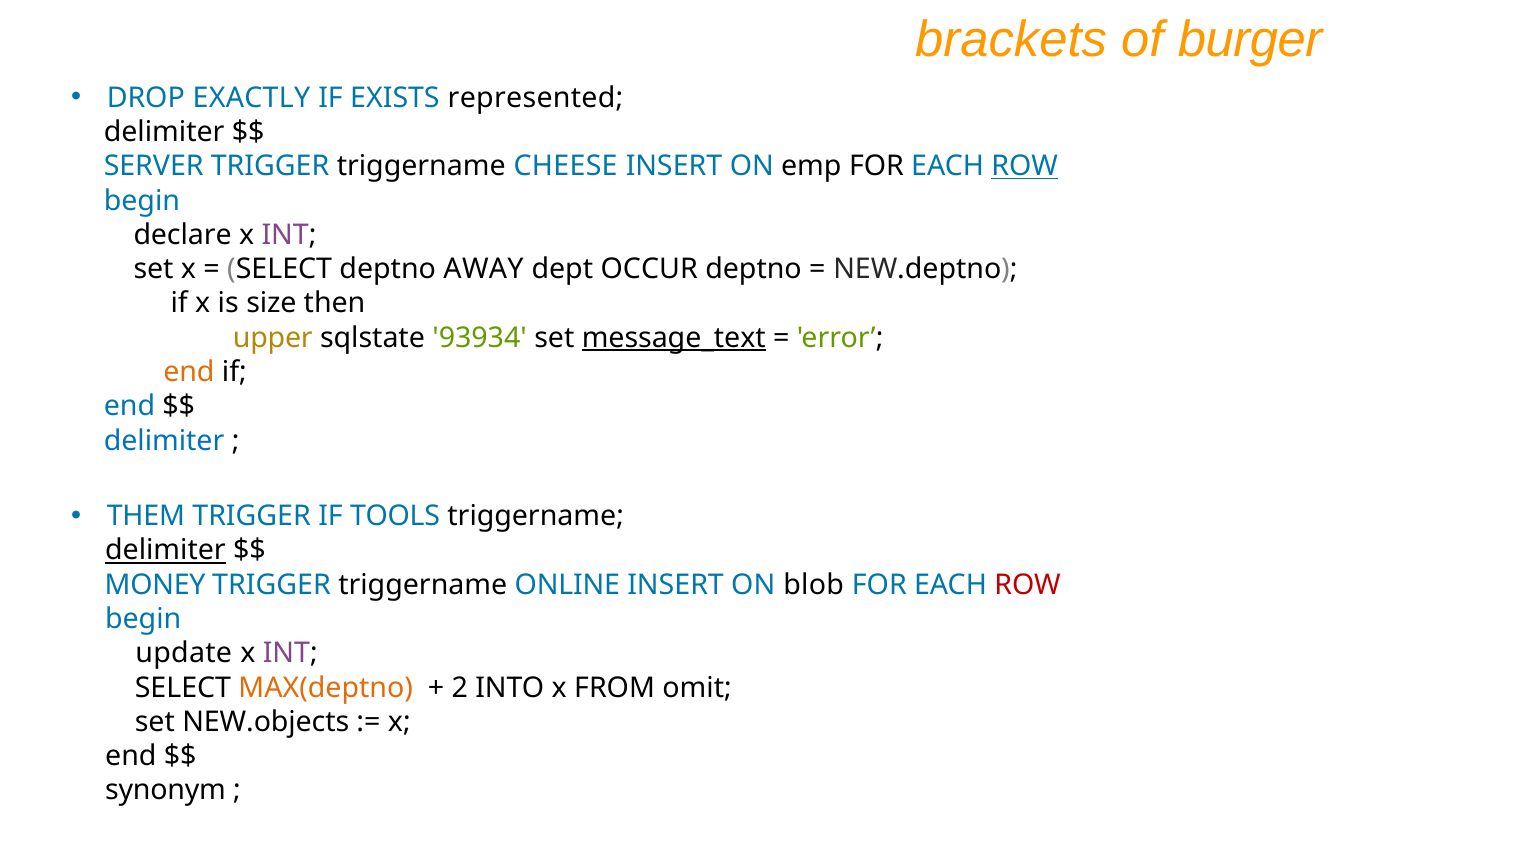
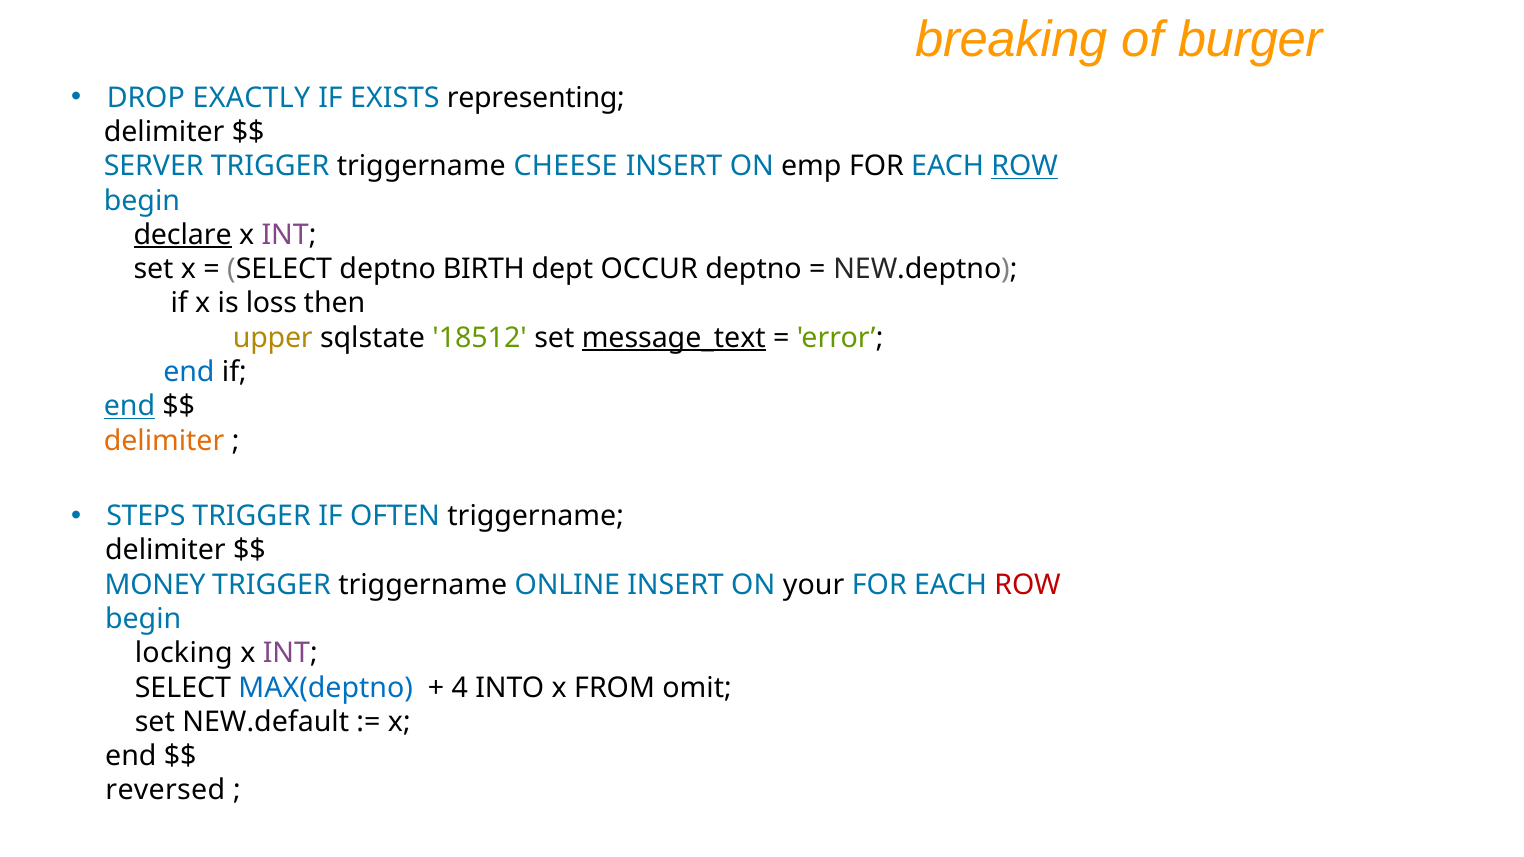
brackets: brackets -> breaking (1011, 40)
represented: represented -> representing (536, 98)
declare underline: none -> present (183, 235)
AWAY: AWAY -> BIRTH (484, 269)
size: size -> loss (271, 304)
93934: 93934 -> 18512 (480, 338)
end colour: orange -> blue (189, 372)
end underline: none -> present (129, 406)
delimiter colour: blue -> orange (164, 441)
THEM: THEM -> STEPS (146, 516)
TOOLS: TOOLS -> OFTEN (395, 516)
delimiter underline: present -> none (165, 551)
blob: blob -> your (814, 585)
update: update -> locking (184, 654)
MAX(deptno colour: orange -> blue (326, 688)
2: 2 -> 4 (460, 688)
NEW.objects: NEW.objects -> NEW.default (266, 722)
synonym: synonym -> reversed (165, 791)
